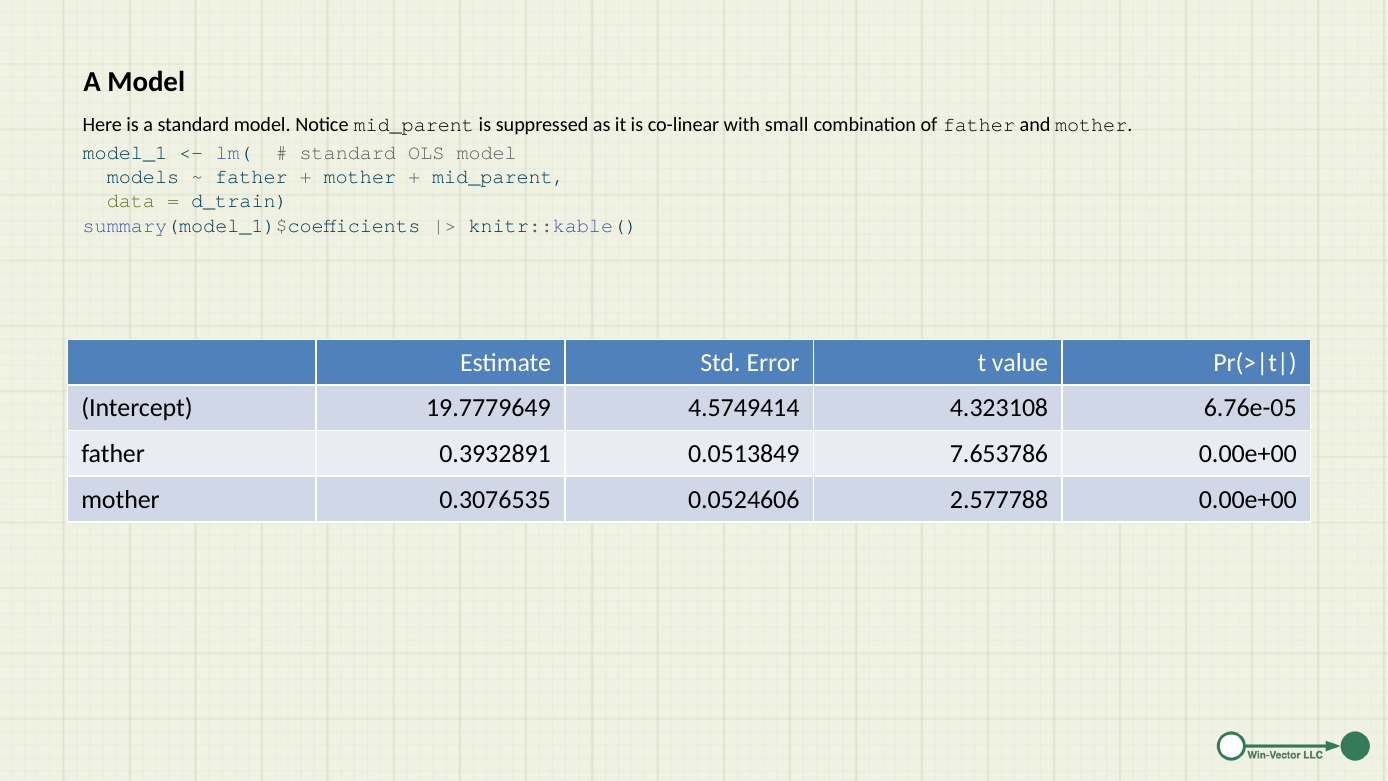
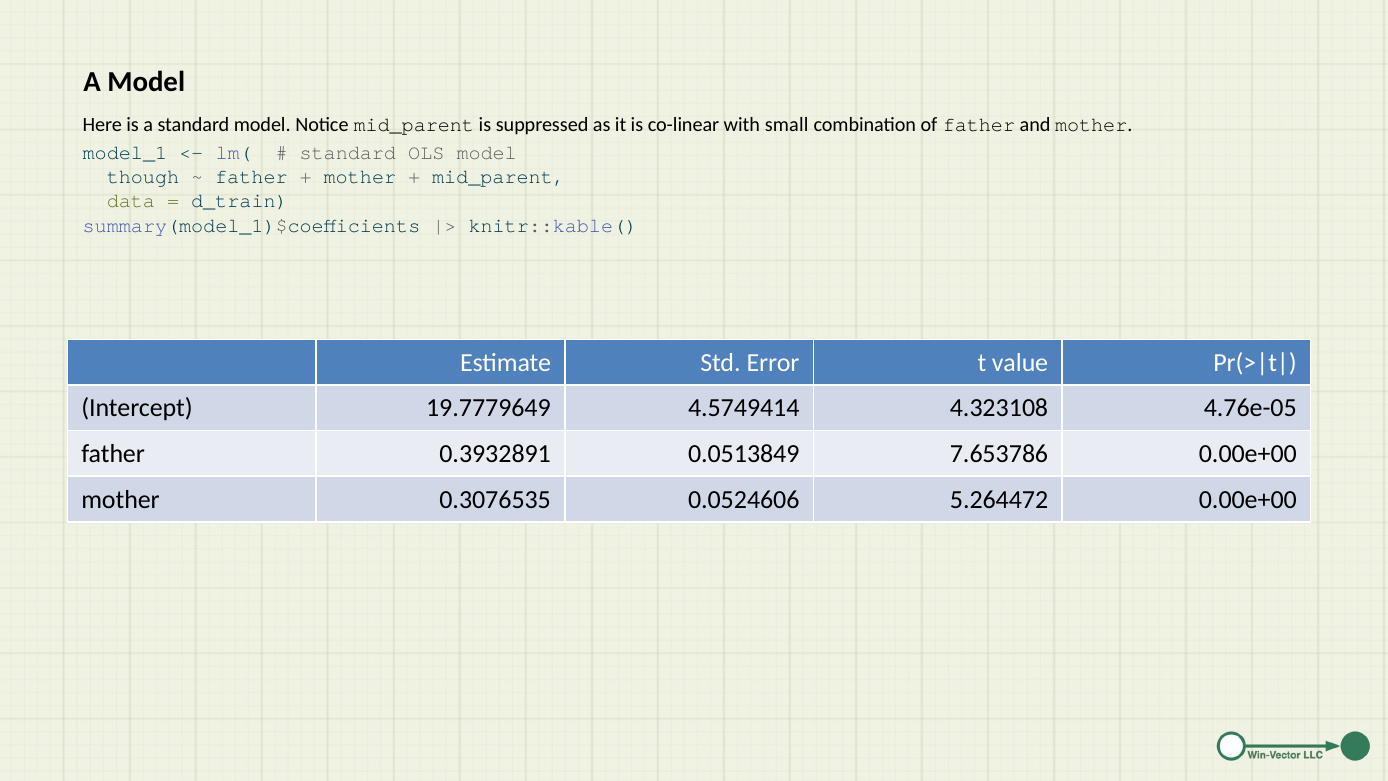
models: models -> though (143, 177)
6.76e-05: 6.76e-05 -> 4.76e-05 (1250, 408)
2.577788: 2.577788 -> 5.264472 (999, 499)
